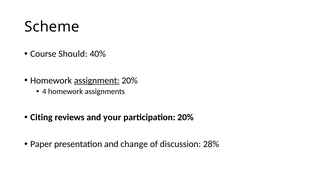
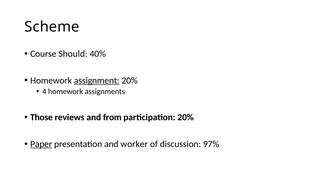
Citing: Citing -> Those (41, 118)
your: your -> from (112, 118)
Paper underline: none -> present (41, 144)
change: change -> worker (134, 144)
28%: 28% -> 97% (211, 144)
